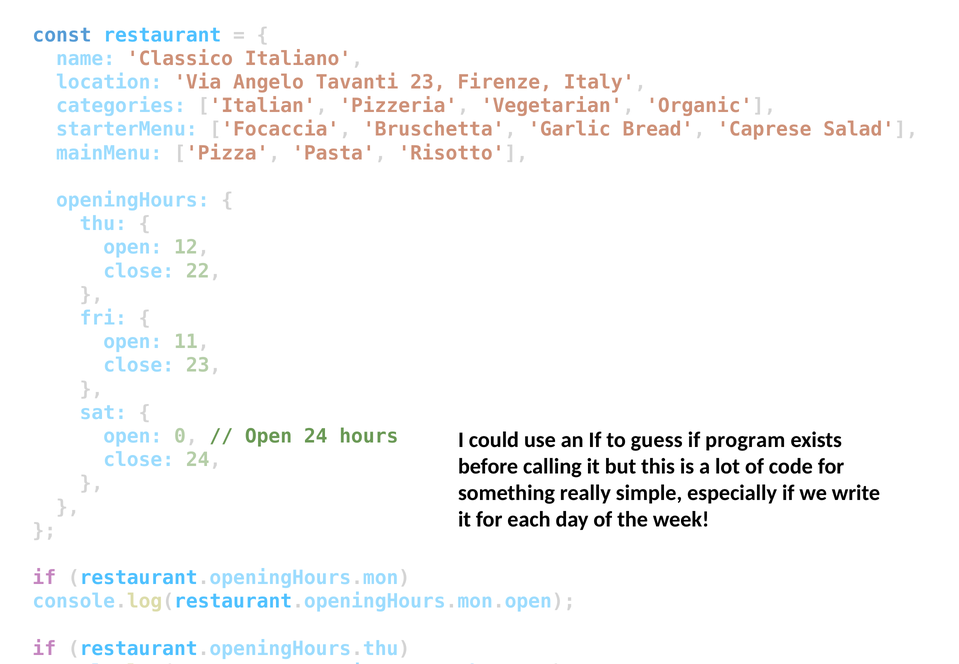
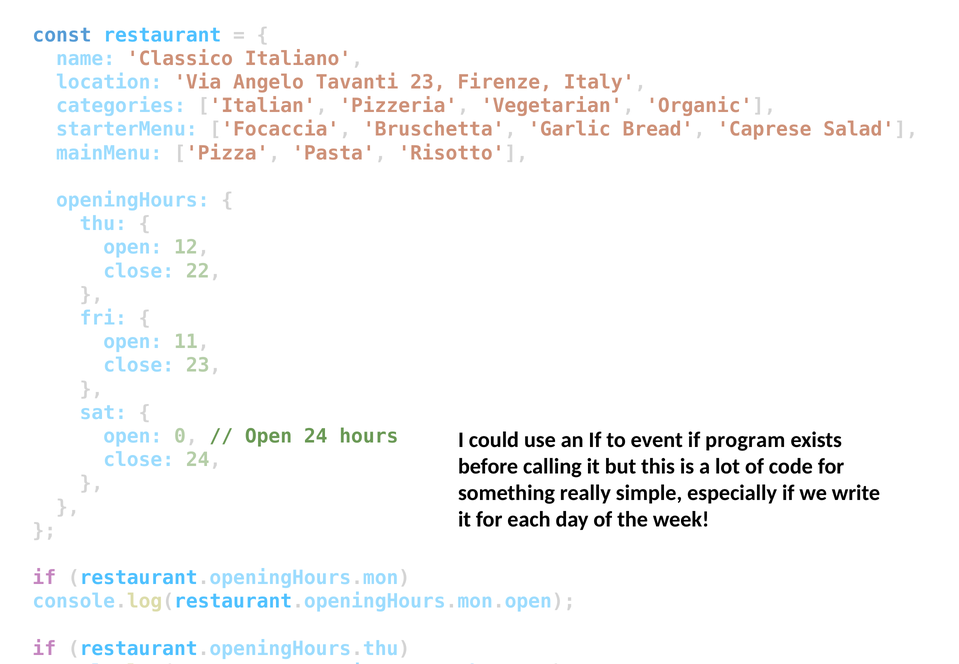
guess: guess -> event (657, 440)
